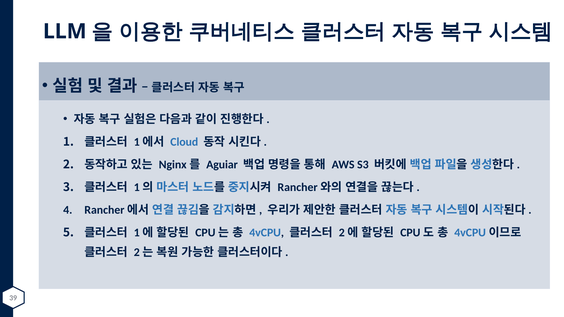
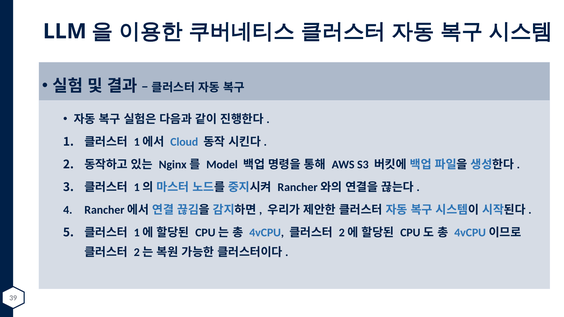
Aguiar: Aguiar -> Model (222, 165)
